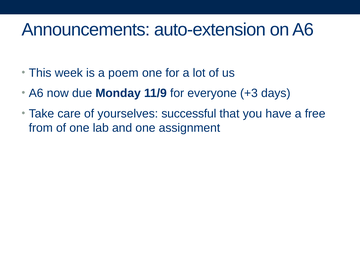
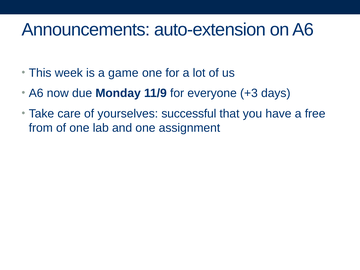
poem: poem -> game (123, 73)
